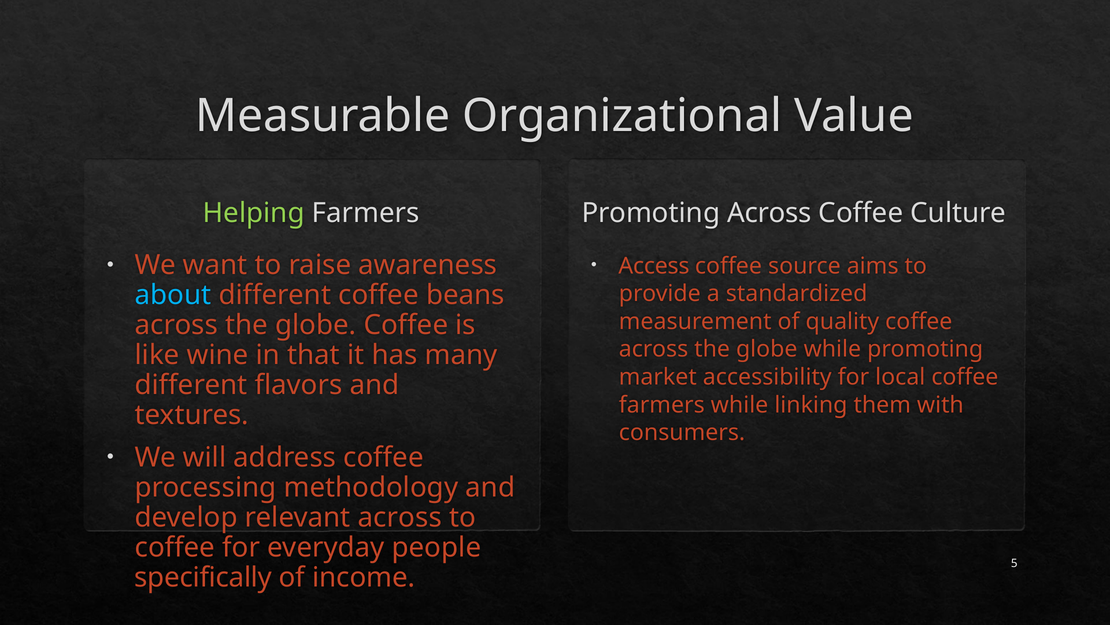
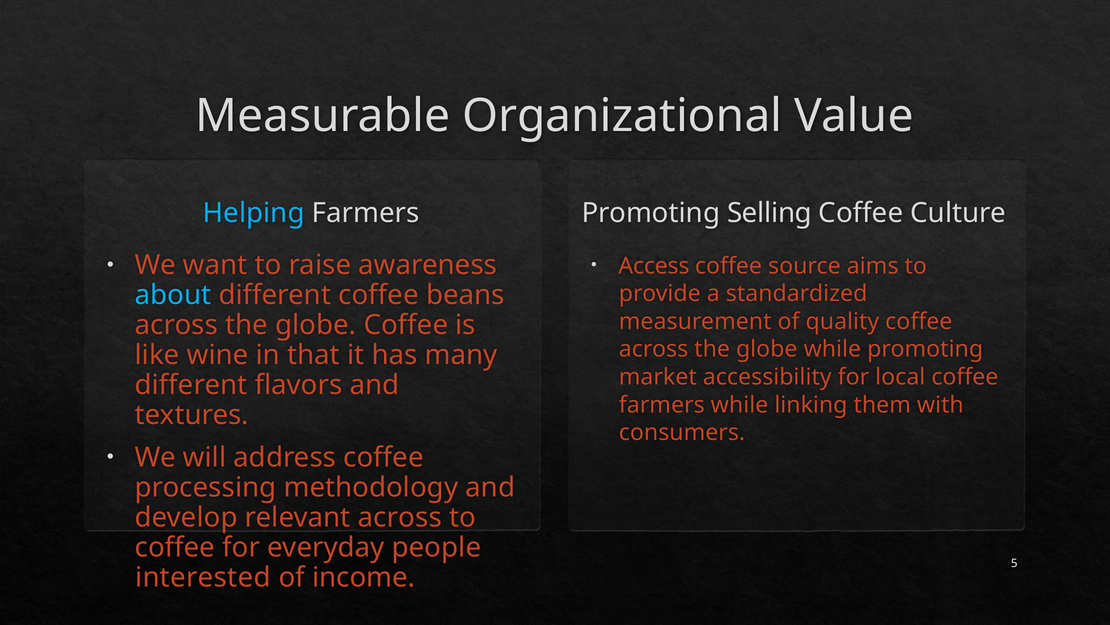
Promoting Across: Across -> Selling (769, 213)
Helping colour: light green -> light blue (254, 213)
specifically: specifically -> interested (203, 577)
